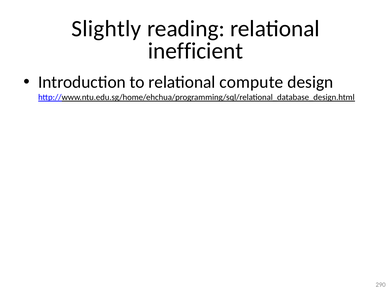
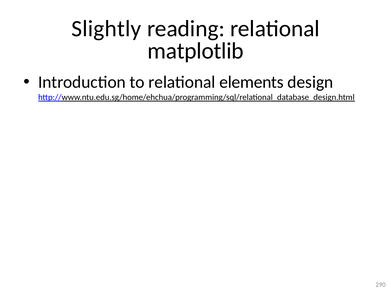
inefficient: inefficient -> matplotlib (196, 51)
compute: compute -> elements (252, 82)
